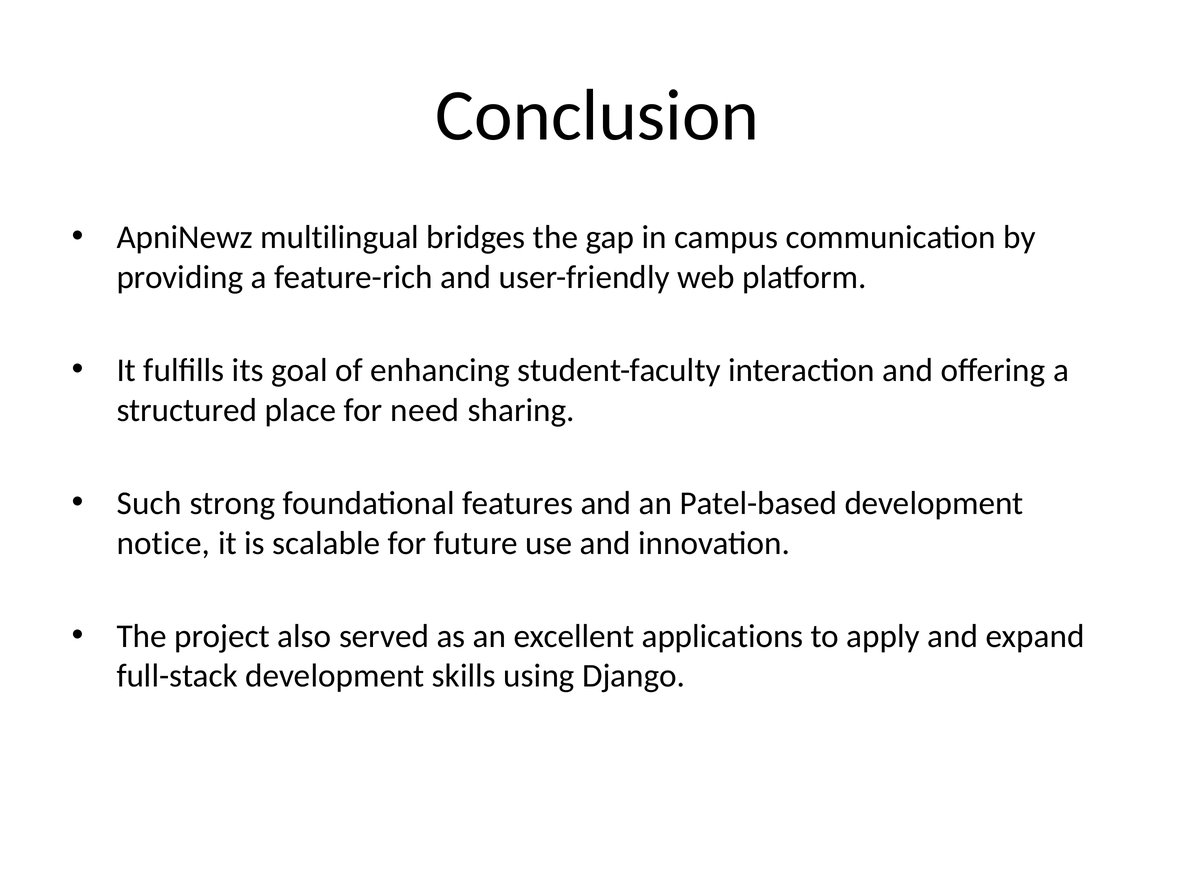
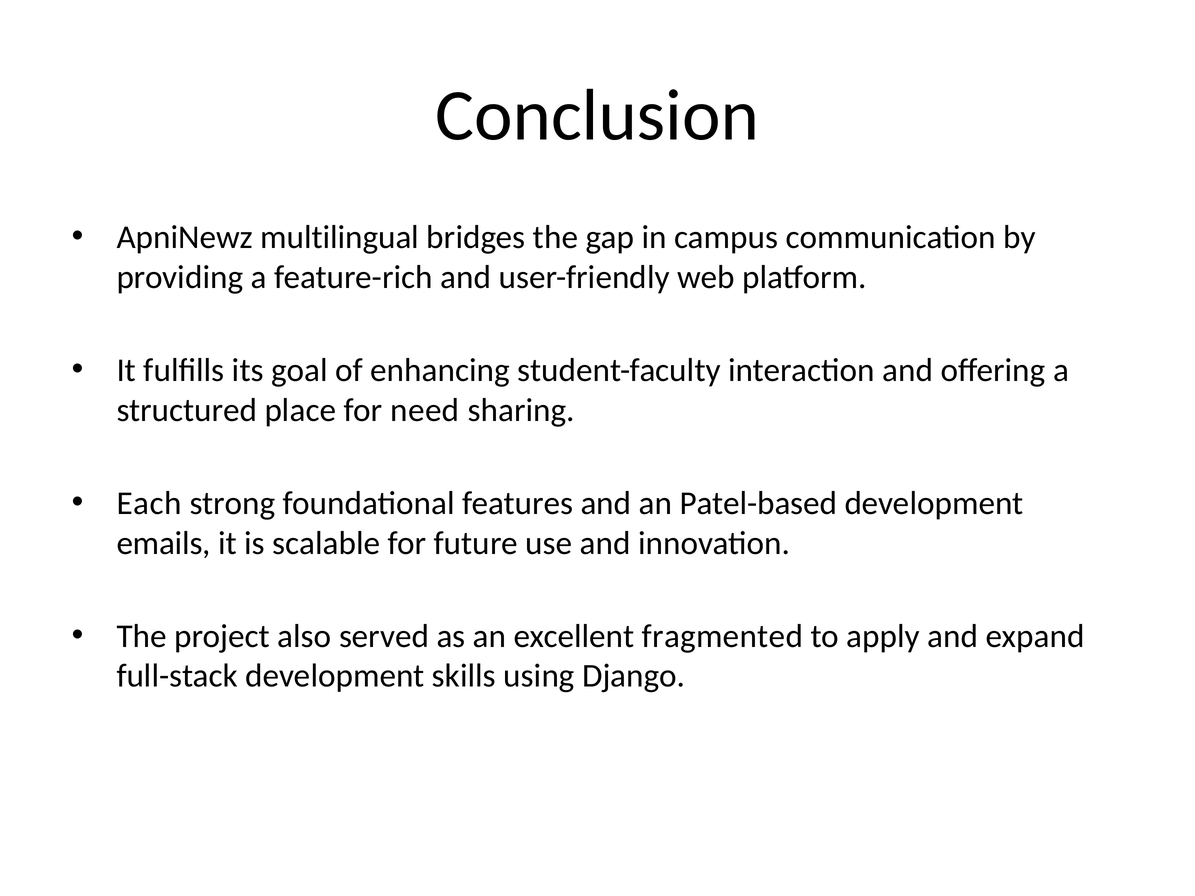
Such: Such -> Each (149, 503)
notice: notice -> emails (164, 543)
applications: applications -> fragmented (722, 636)
